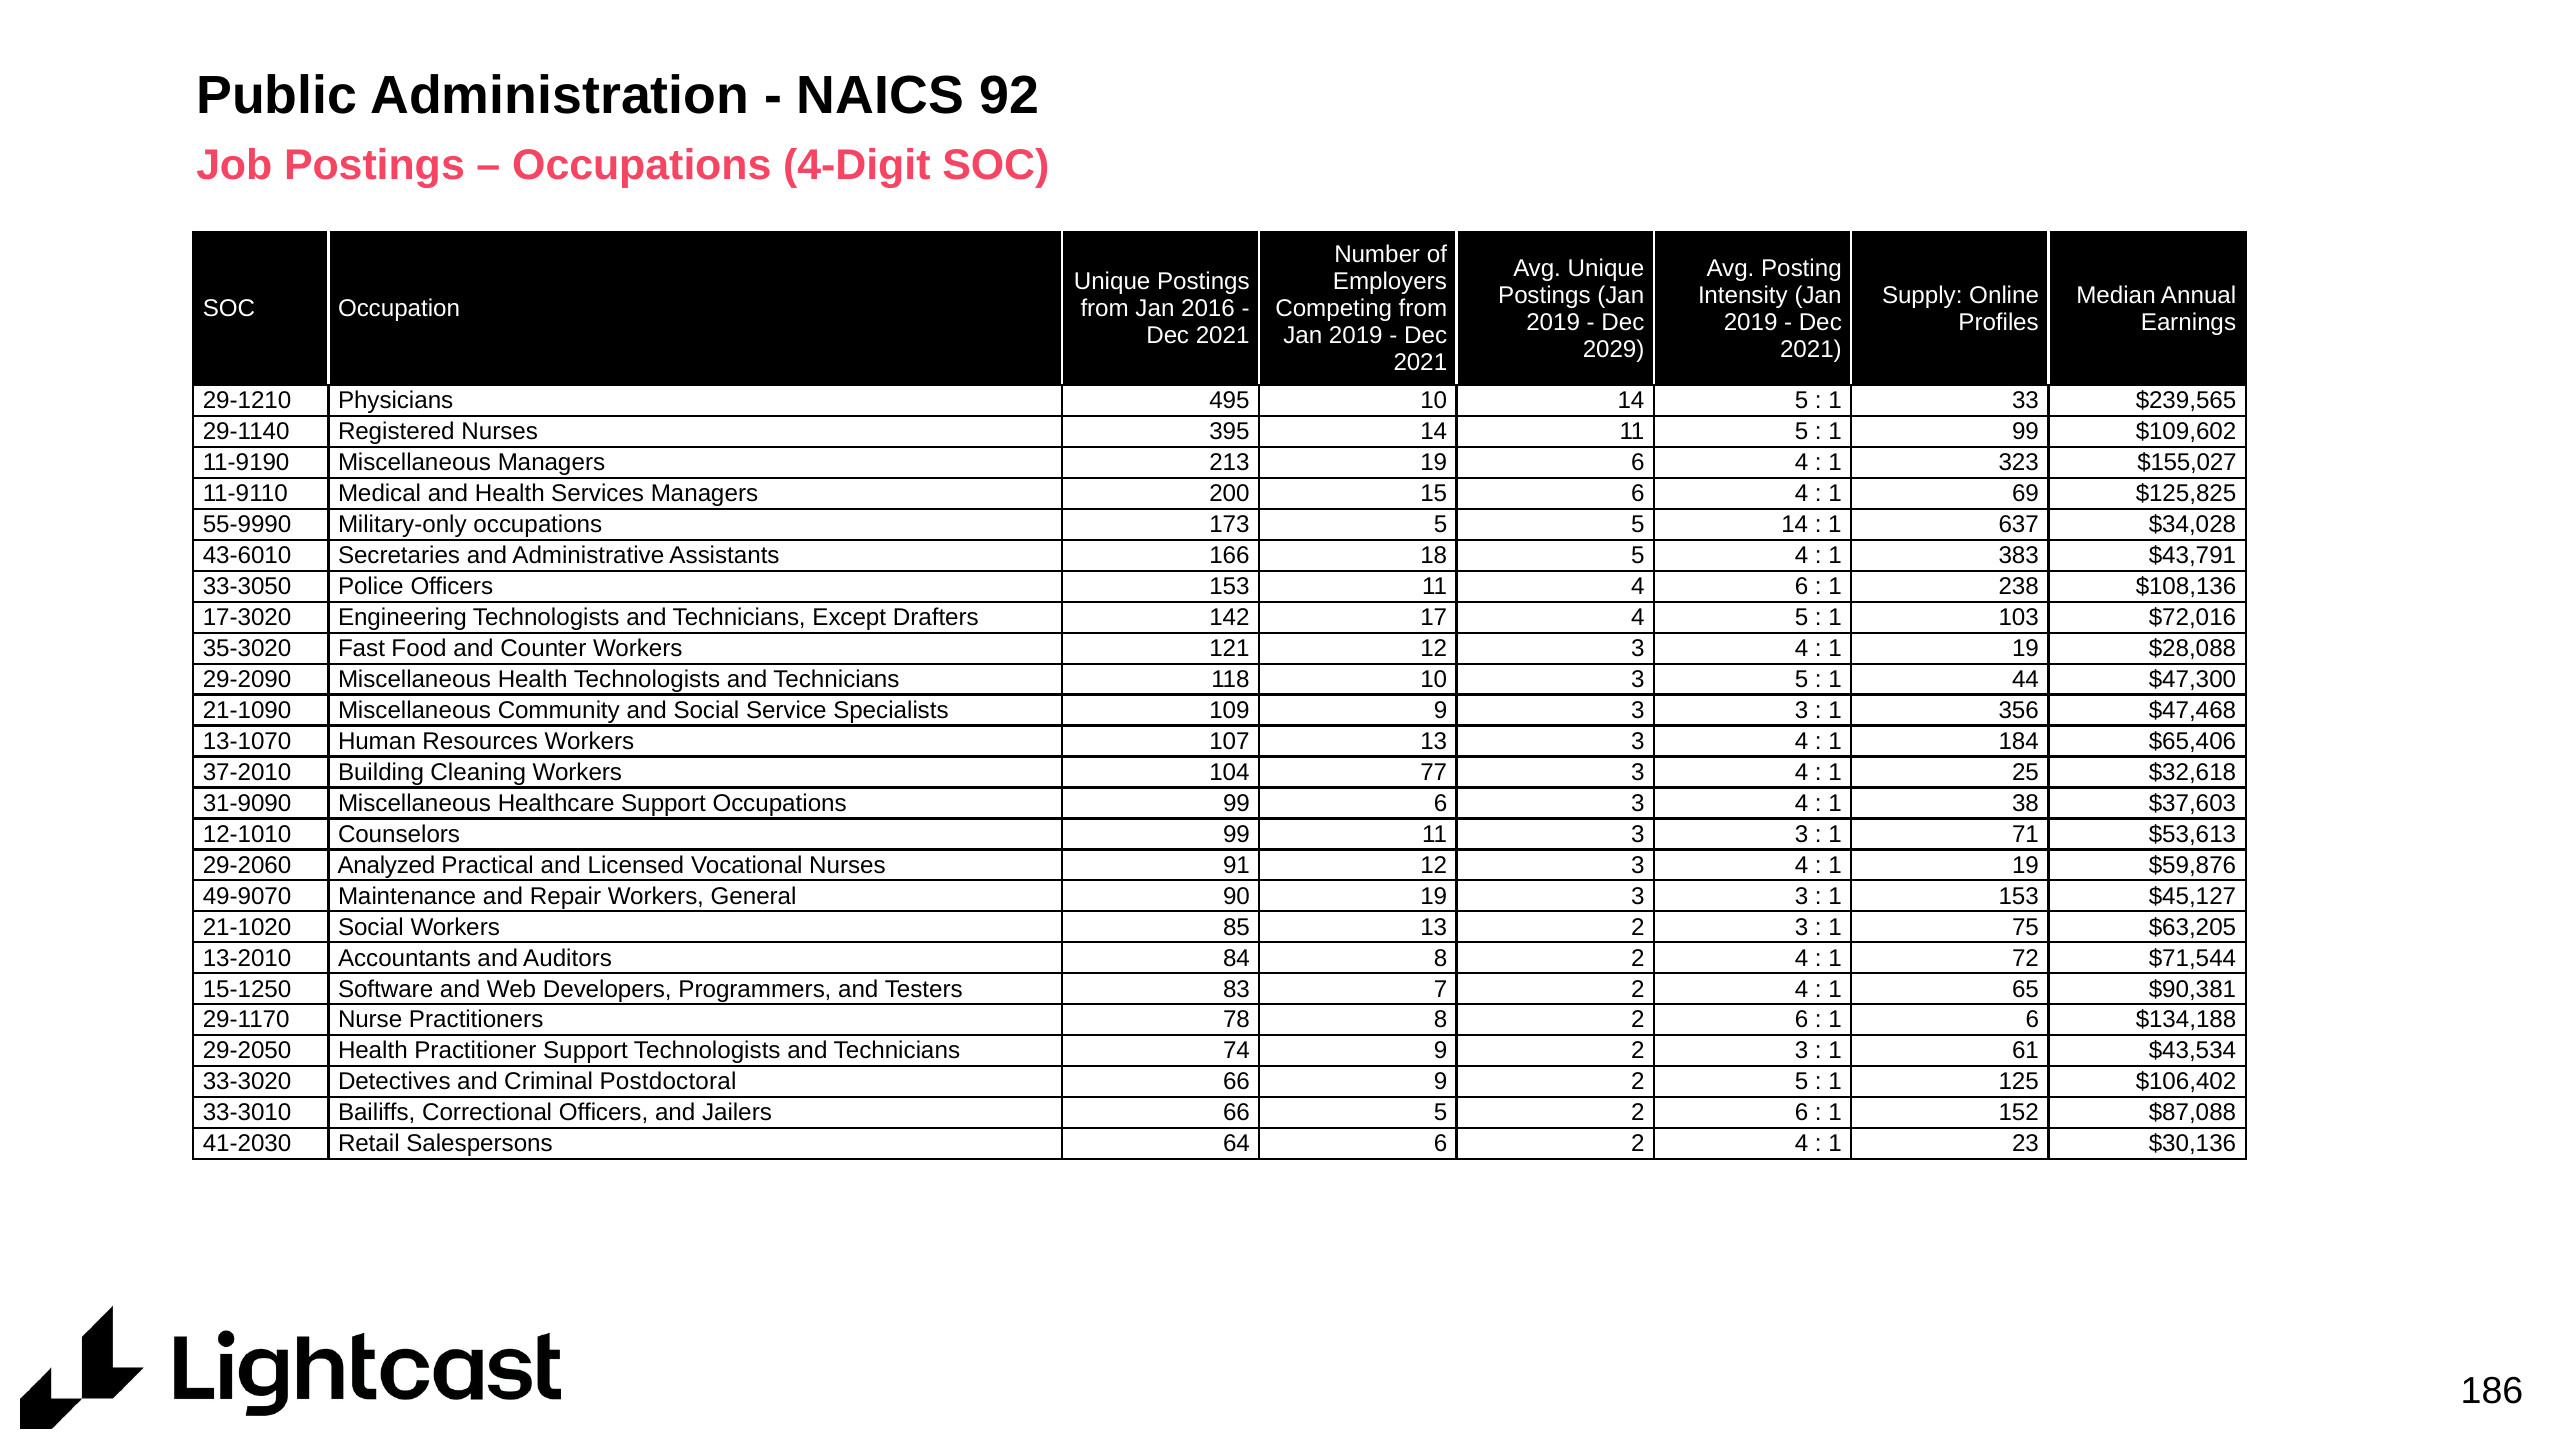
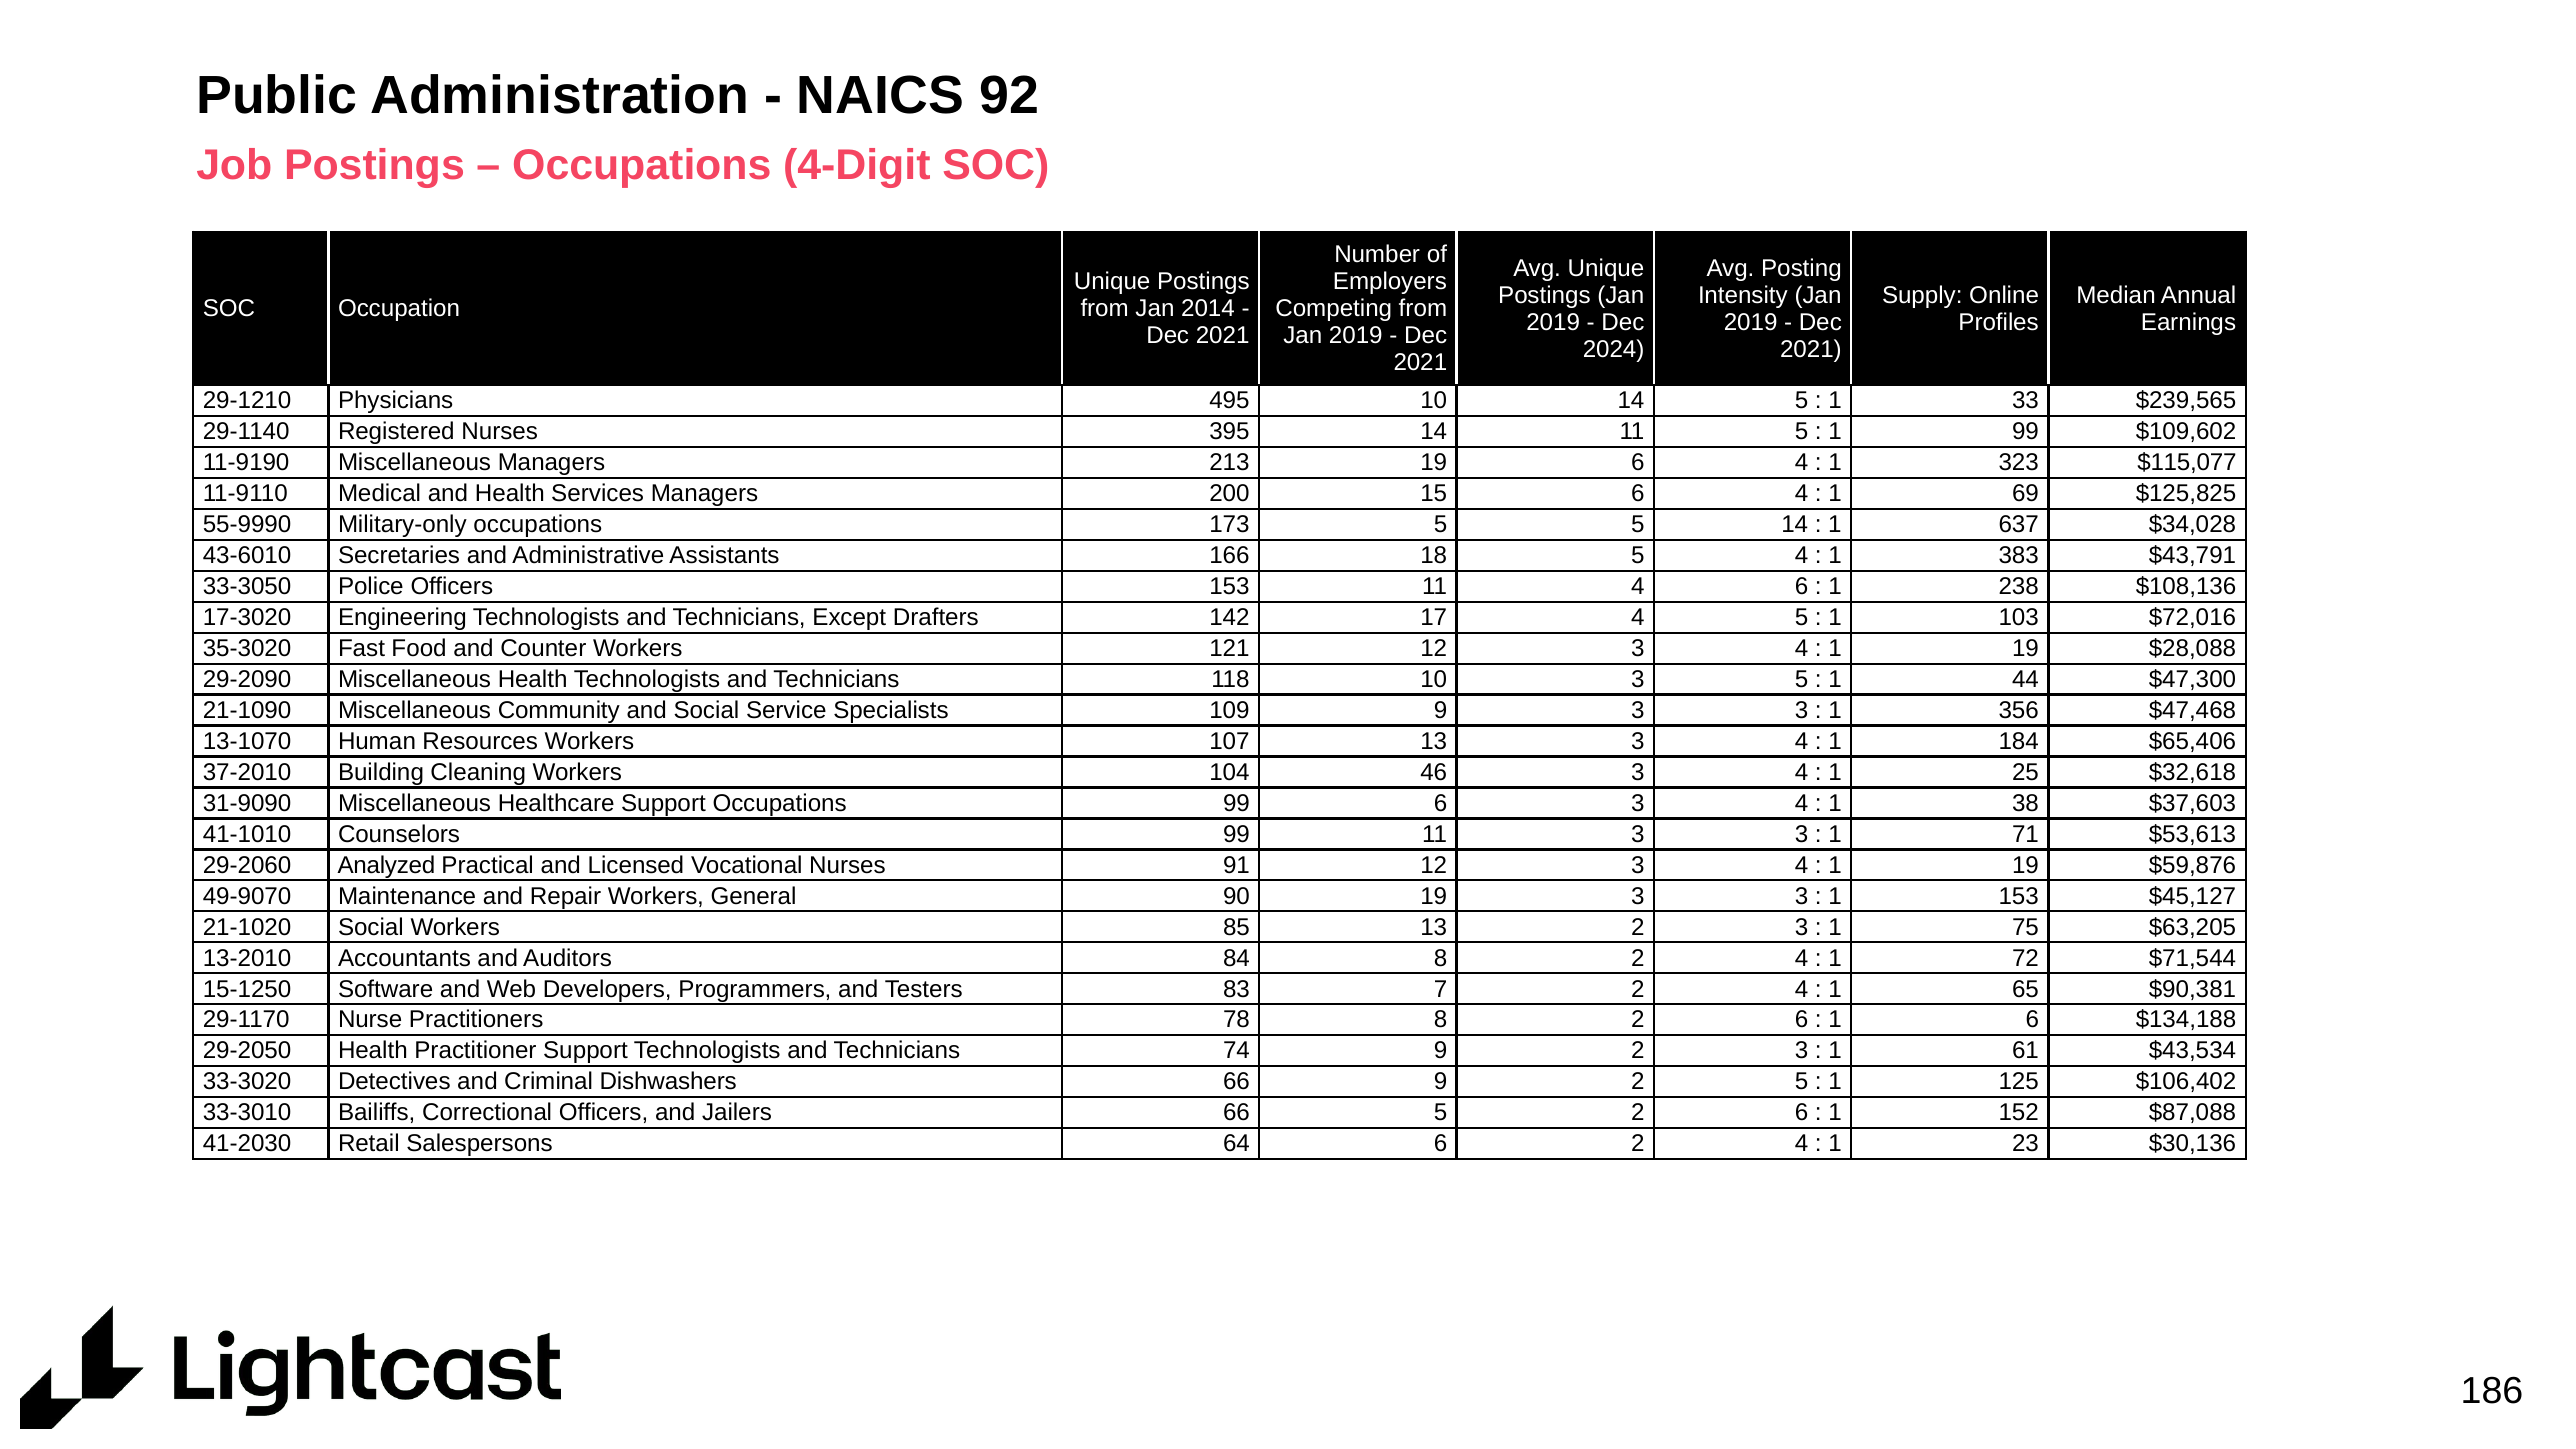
2016: 2016 -> 2014 (1208, 309)
2029: 2029 -> 2024 (1614, 349)
$155,027: $155,027 -> $115,077 (2187, 463)
77: 77 -> 46 (1434, 772)
12-1010: 12-1010 -> 41-1010 (247, 834)
Postdoctoral: Postdoctoral -> Dishwashers (668, 1082)
